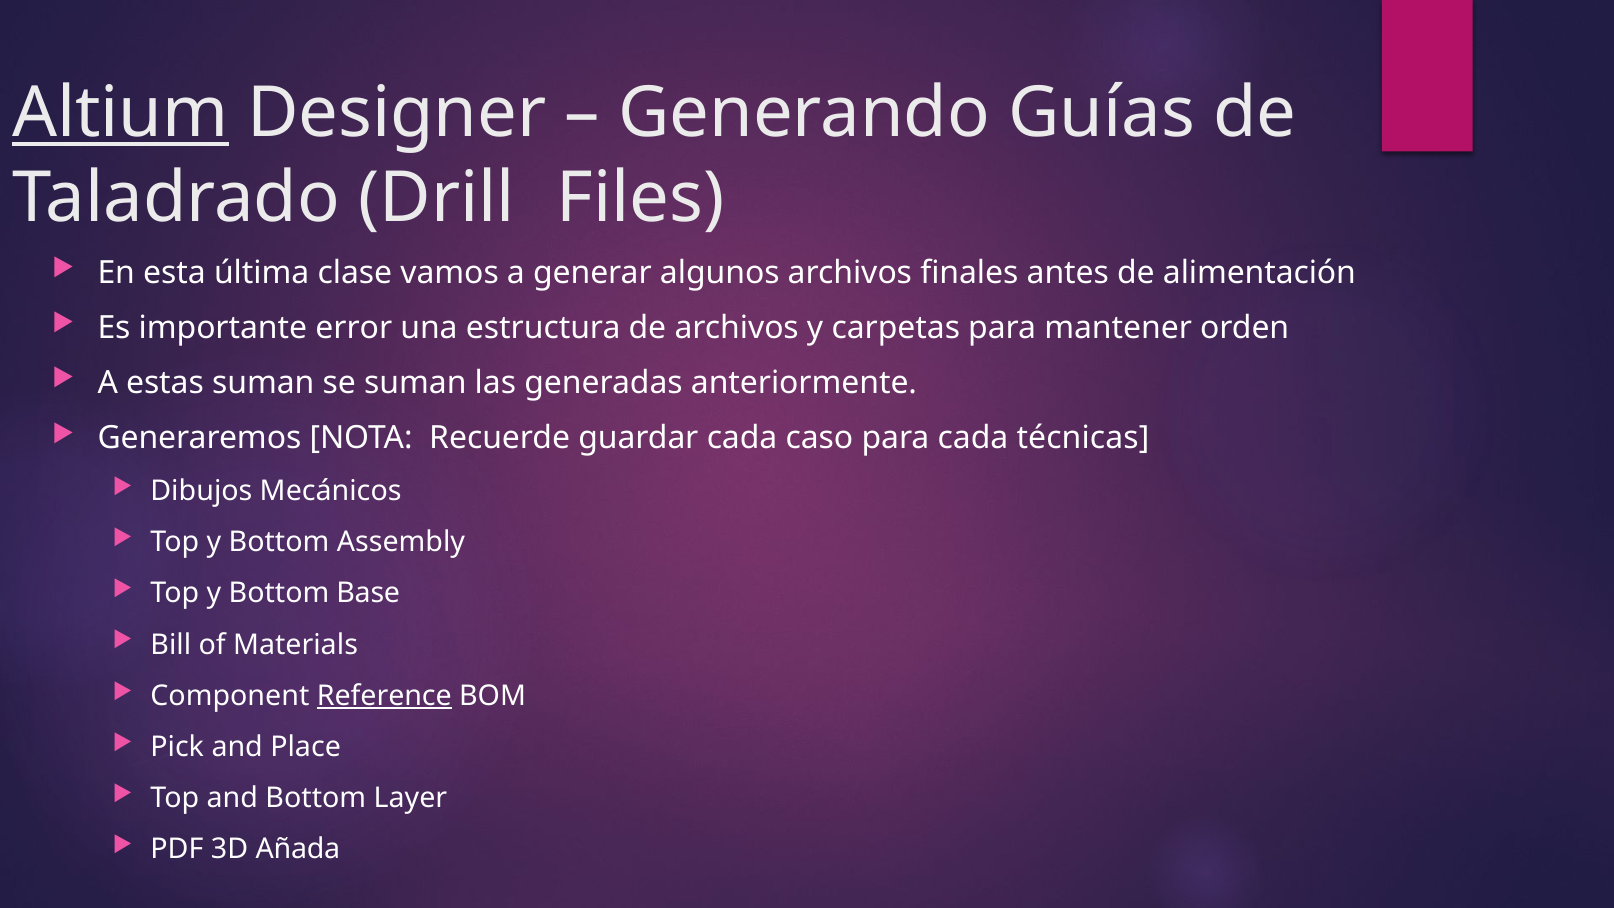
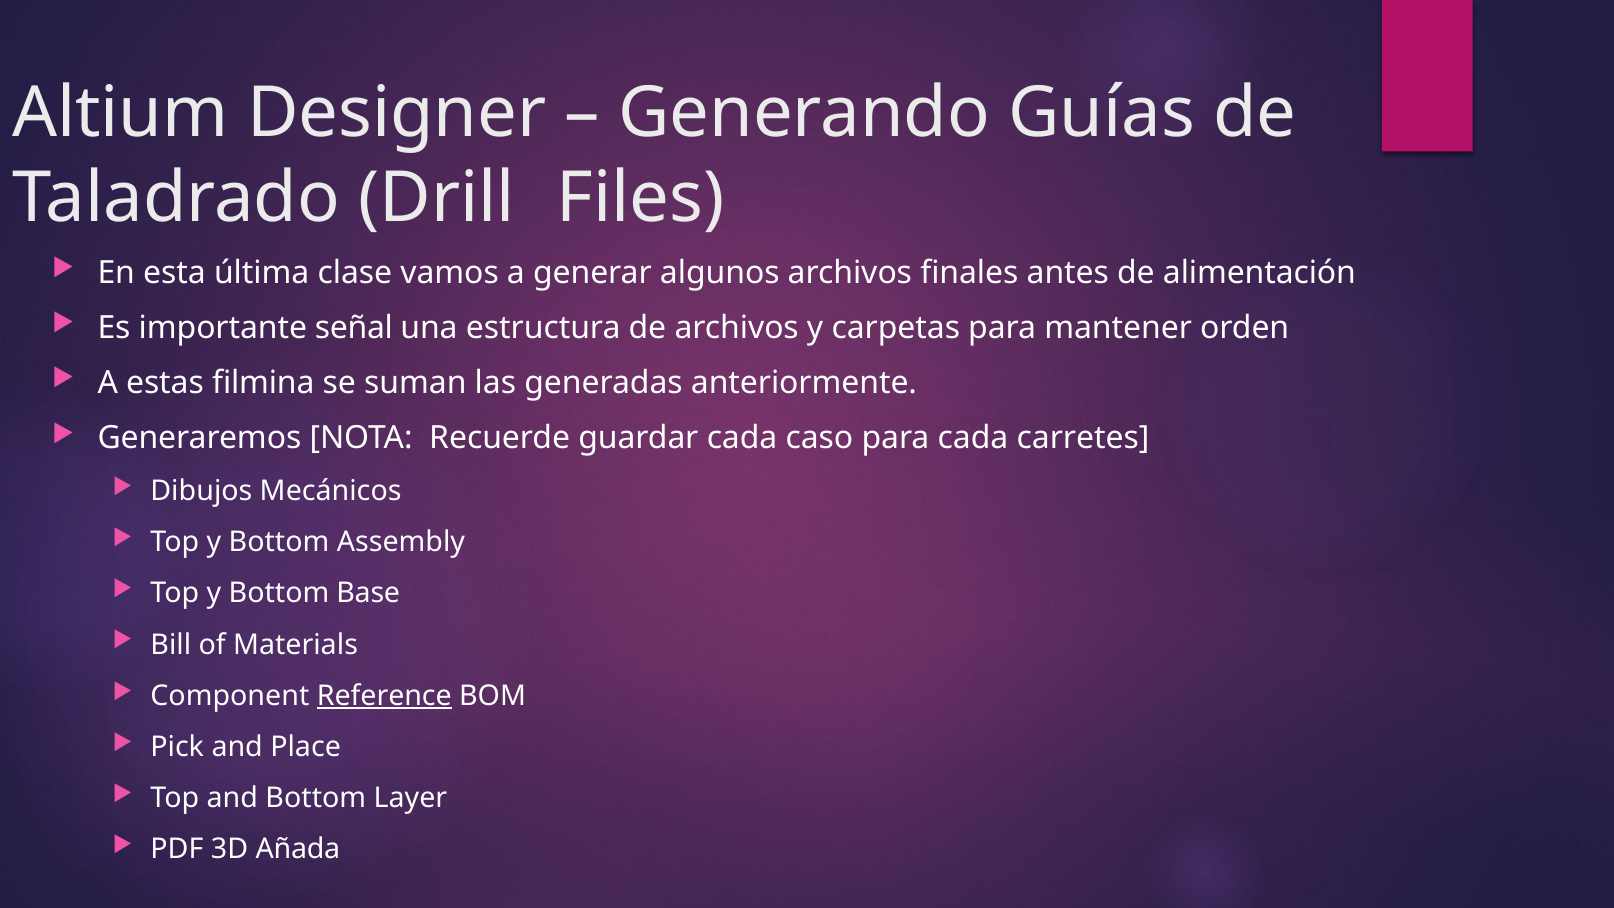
Altium underline: present -> none (120, 113)
error: error -> señal (354, 328)
estas suman: suman -> filmina (263, 383)
técnicas: técnicas -> carretes (1083, 438)
